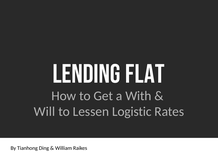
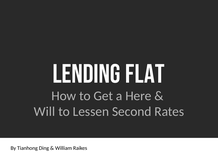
With: With -> Here (138, 96)
Logistic: Logistic -> Second (132, 112)
